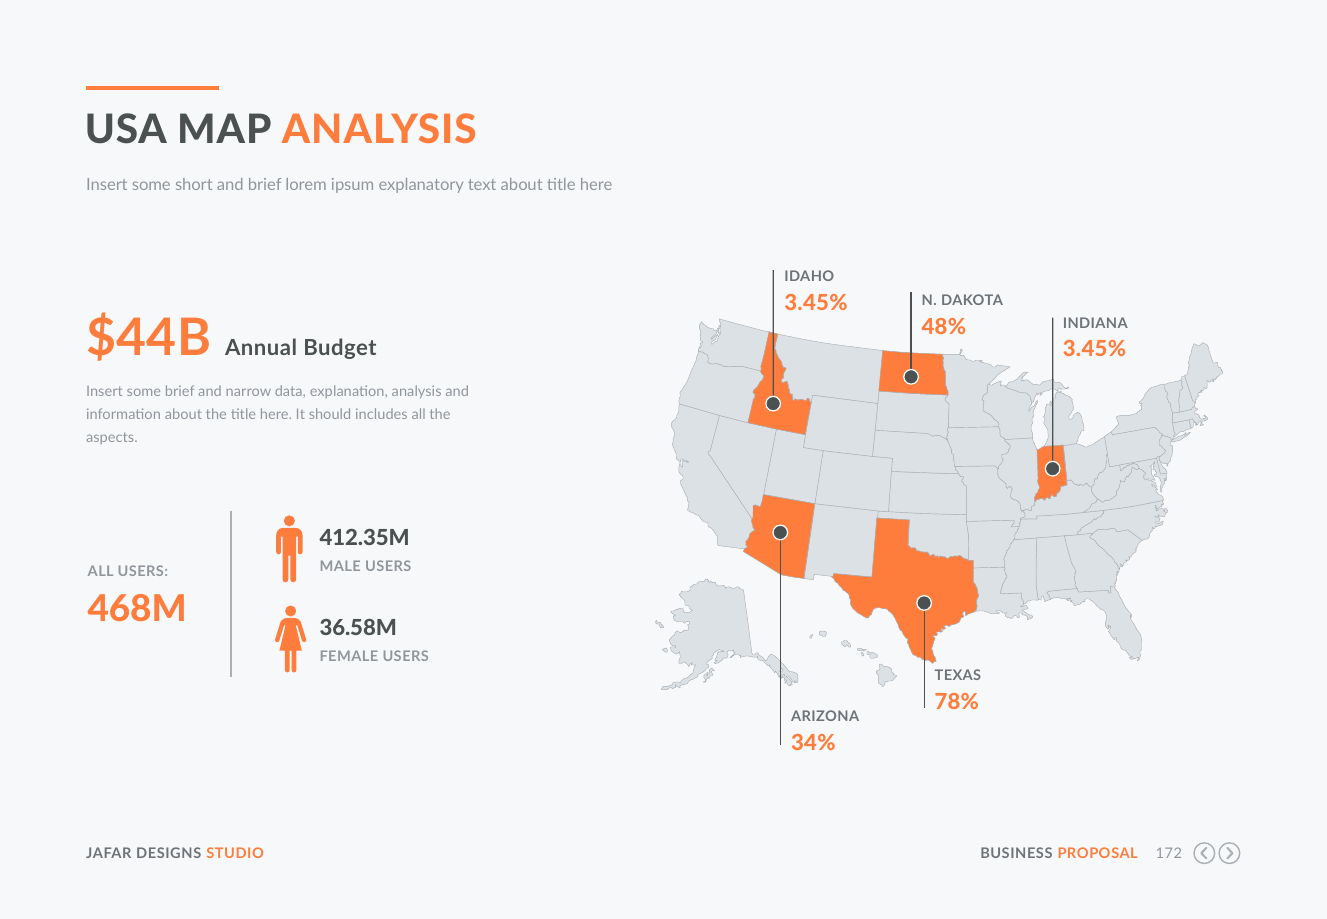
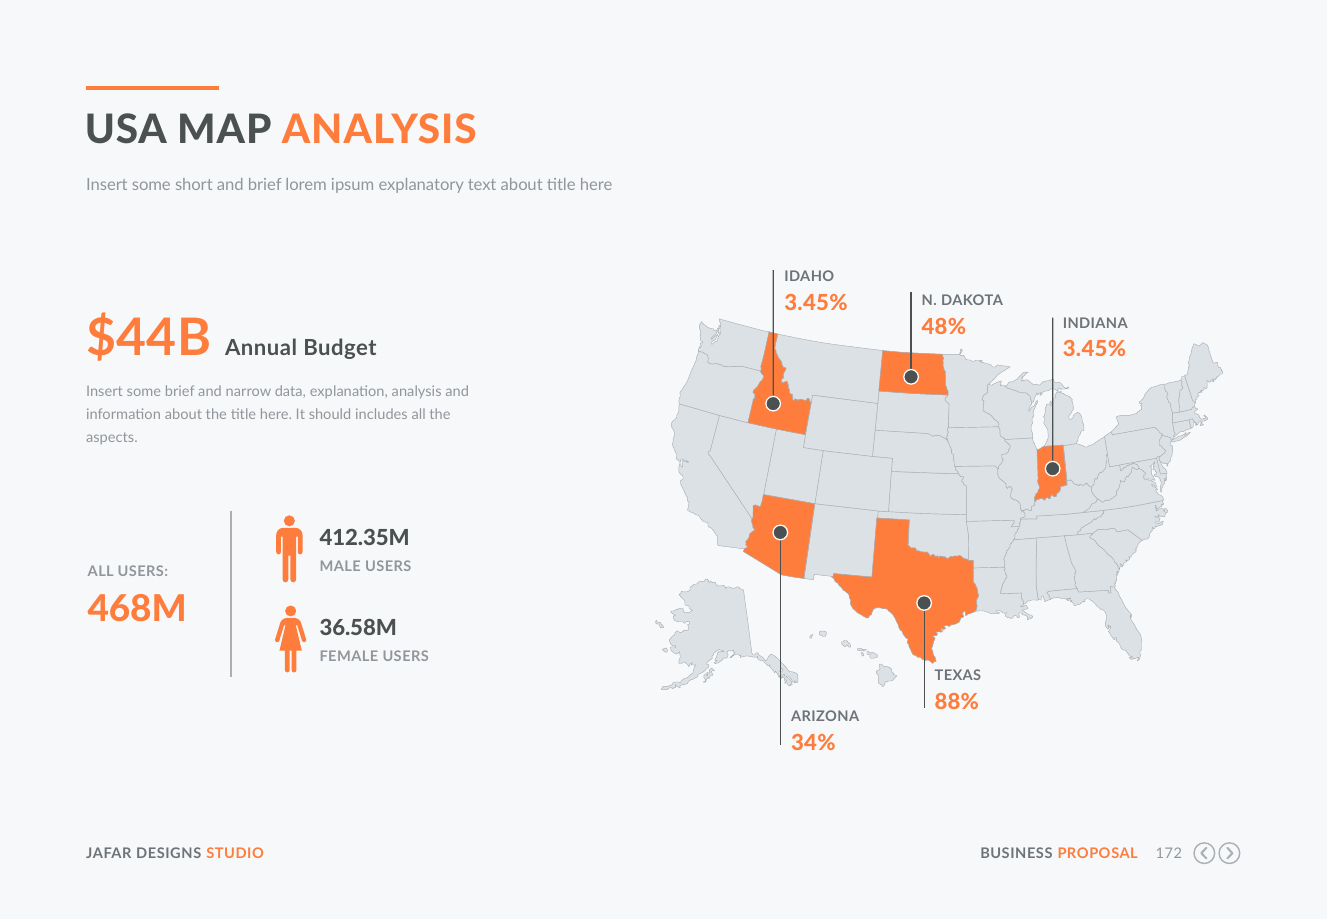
78%: 78% -> 88% (957, 702)
